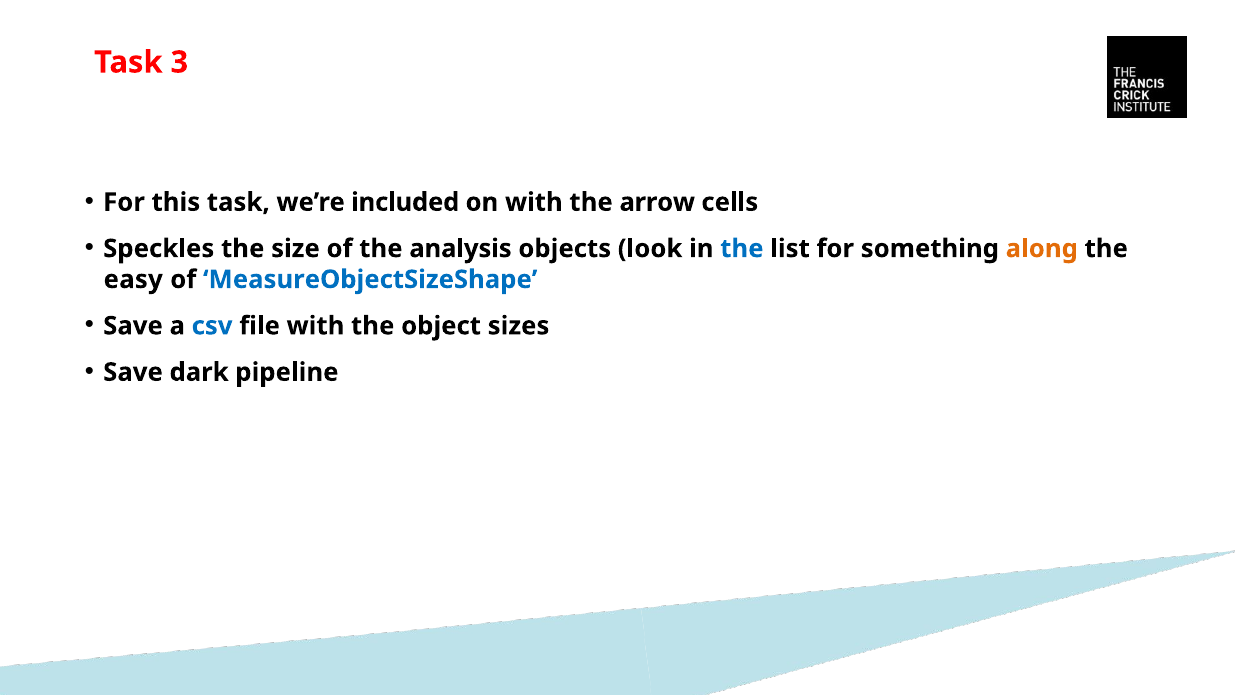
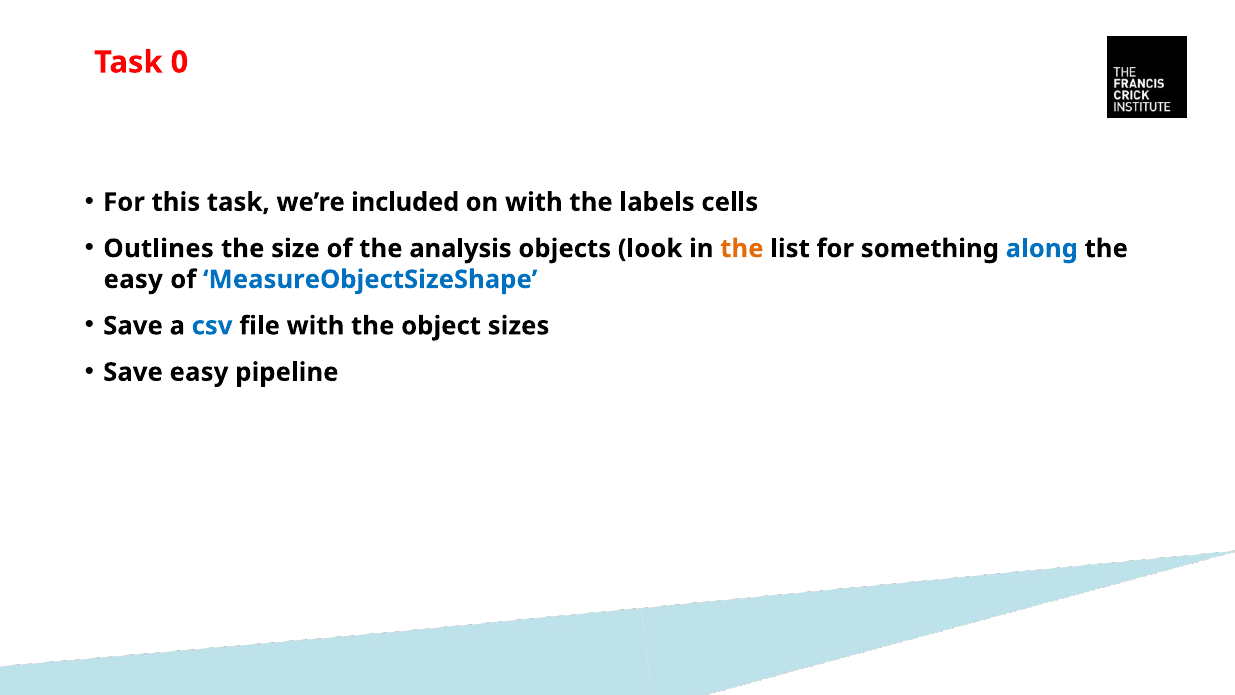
3: 3 -> 0 (179, 62)
arrow: arrow -> labels (657, 202)
Speckles: Speckles -> Outlines (159, 249)
the colour: blue -> orange (742, 249)
along colour: orange -> blue (1042, 249)
Save dark: dark -> easy (199, 372)
